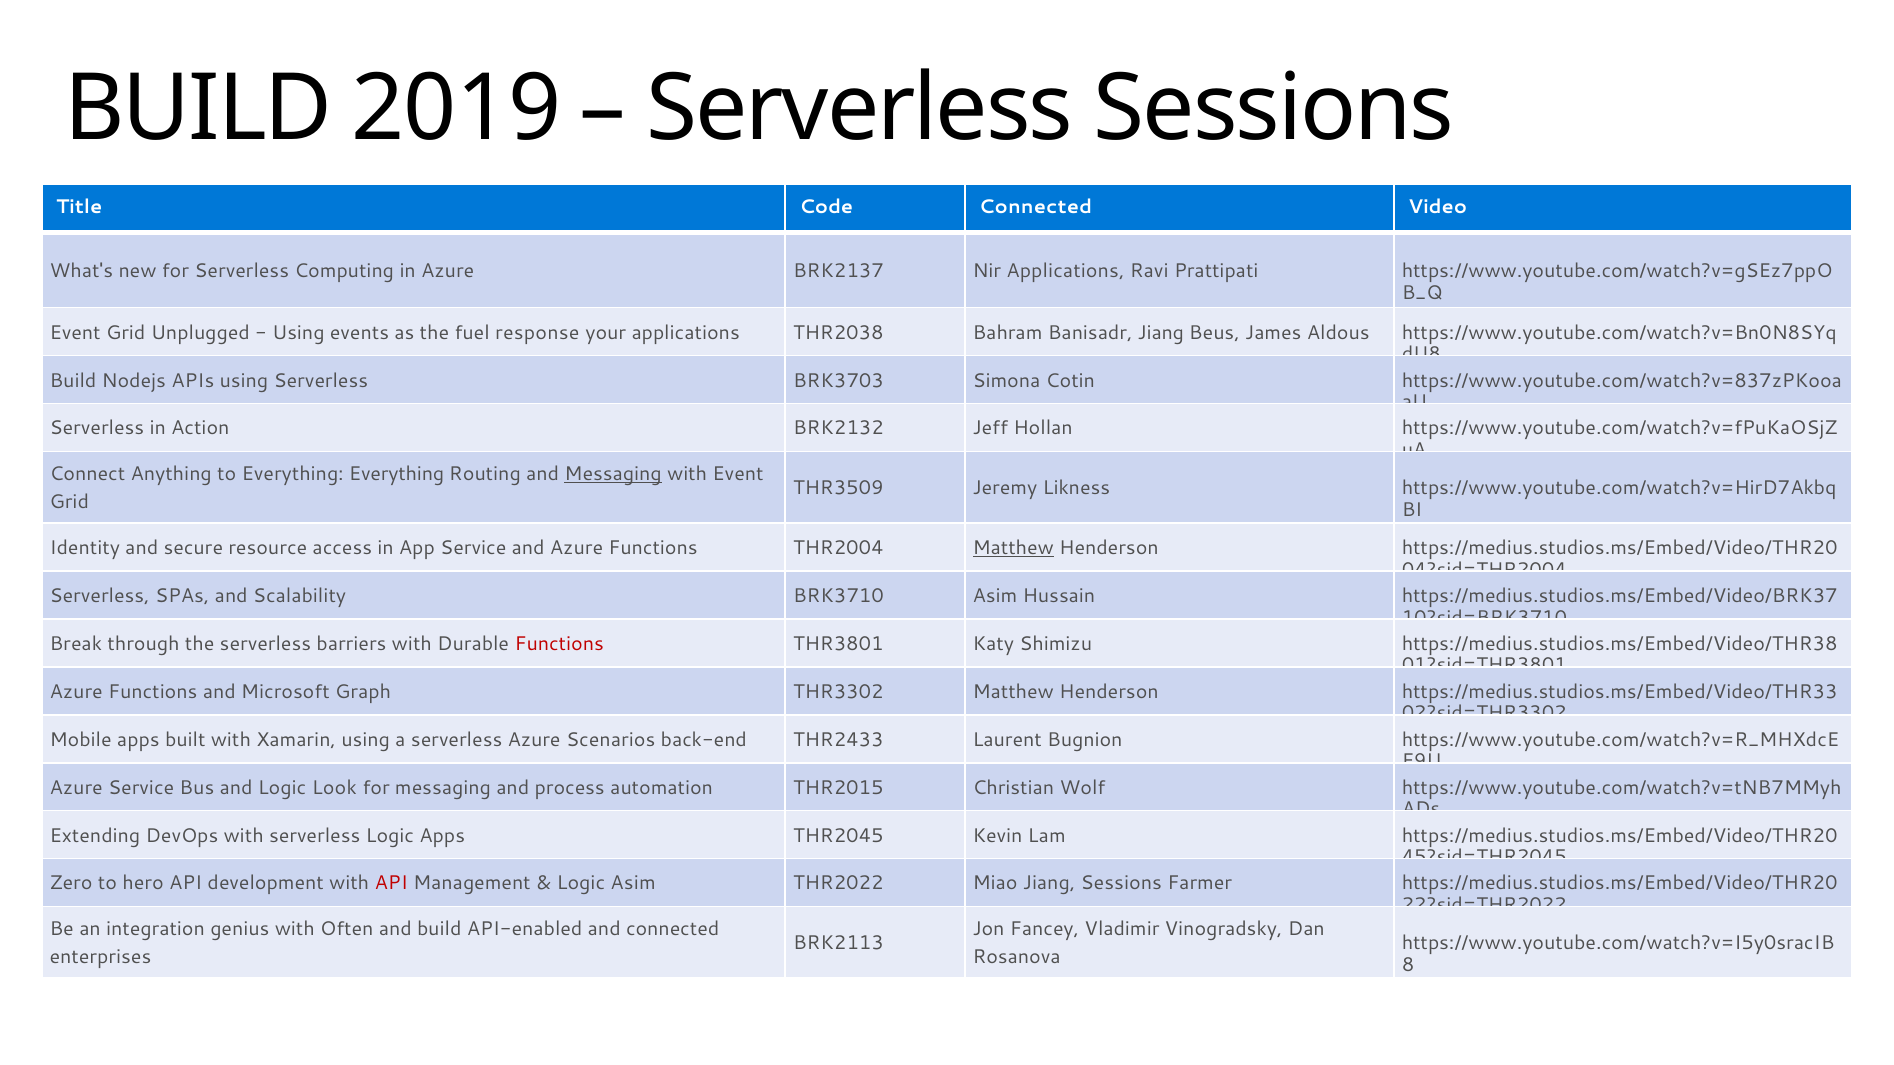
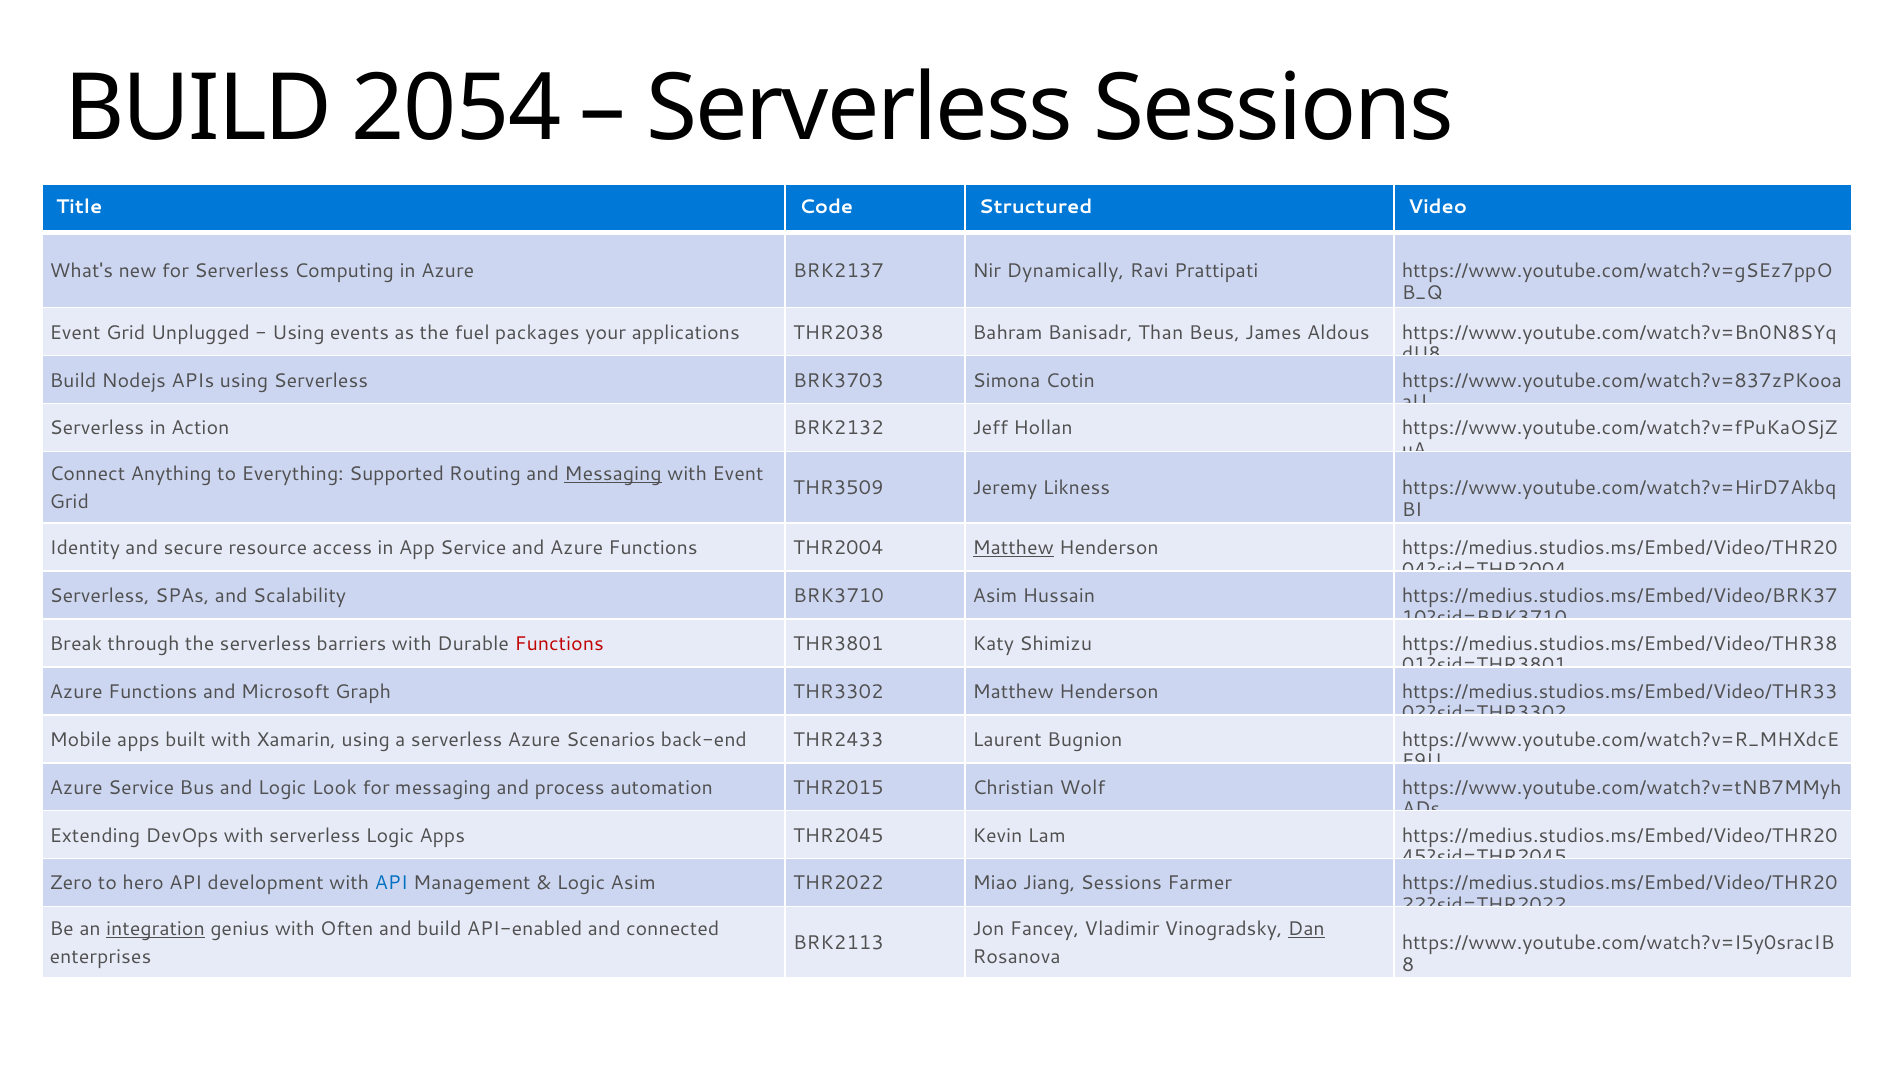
2019: 2019 -> 2054 (457, 109)
Code Connected: Connected -> Structured (1036, 207)
Nir Applications: Applications -> Dynamically (1065, 271)
response: response -> packages (537, 333)
Banisadr Jiang: Jiang -> Than (1161, 333)
Everything Everything: Everything -> Supported (397, 474)
API colour: red -> blue (391, 884)
integration underline: none -> present (155, 930)
Dan underline: none -> present (1306, 930)
